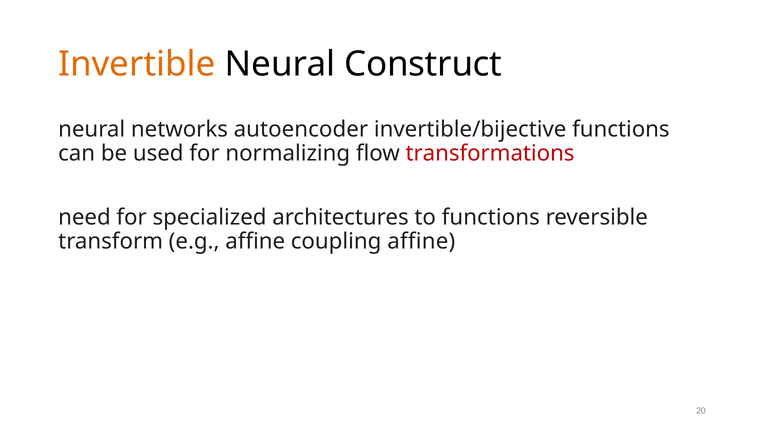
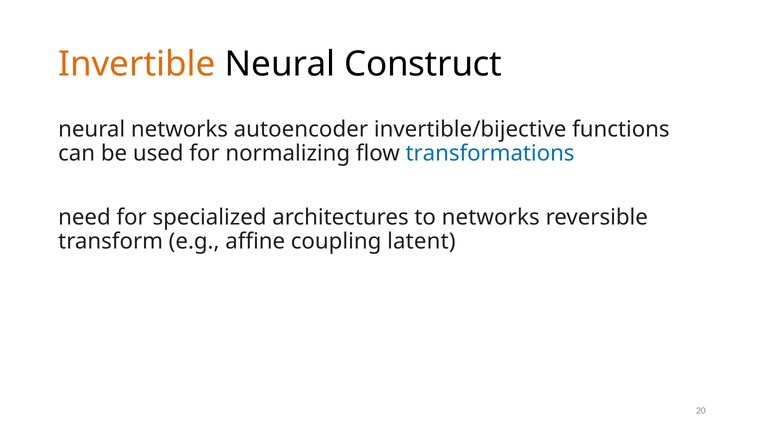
transformations colour: red -> blue (490, 153)
to functions: functions -> networks (491, 217)
coupling affine: affine -> latent (421, 241)
